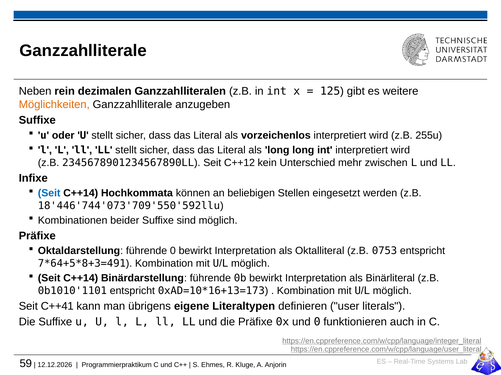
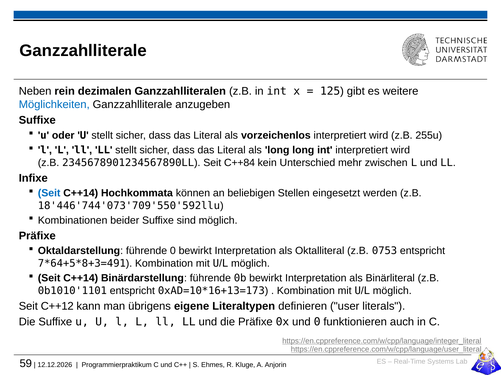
Möglichkeiten colour: orange -> blue (54, 105)
C++12: C++12 -> C++84 (240, 163)
C++41: C++41 -> C++12 (57, 307)
